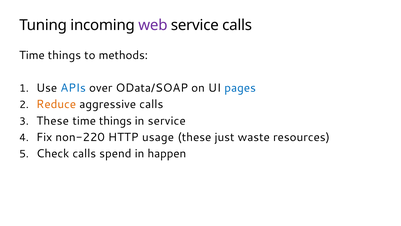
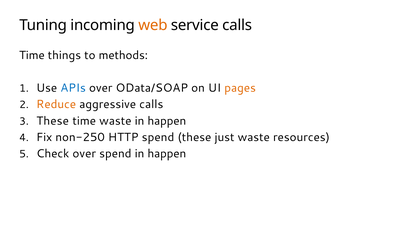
web colour: purple -> orange (153, 25)
pages colour: blue -> orange (240, 88)
things: things -> waste (115, 121)
service: service -> happen (167, 121)
non-220: non-220 -> non-250 (80, 137)
HTTP usage: usage -> spend (158, 137)
Check calls: calls -> over (84, 153)
